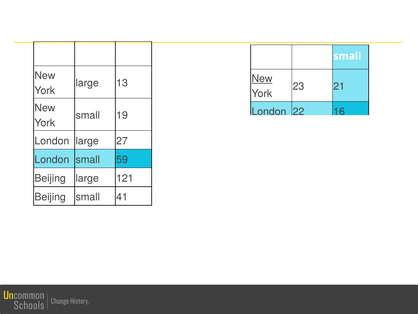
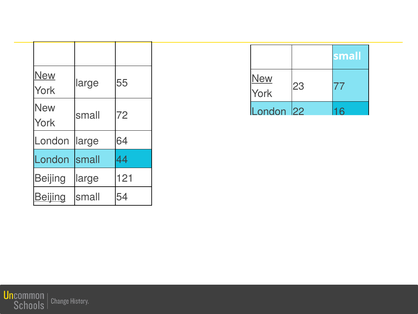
New underline: none -> present (45, 75)
13: 13 -> 55 (122, 83)
21: 21 -> 77 (339, 86)
19: 19 -> 72 (122, 115)
27: 27 -> 64 (122, 141)
59: 59 -> 44 (122, 159)
Beijing underline: none -> present (50, 197)
41: 41 -> 54 (122, 197)
